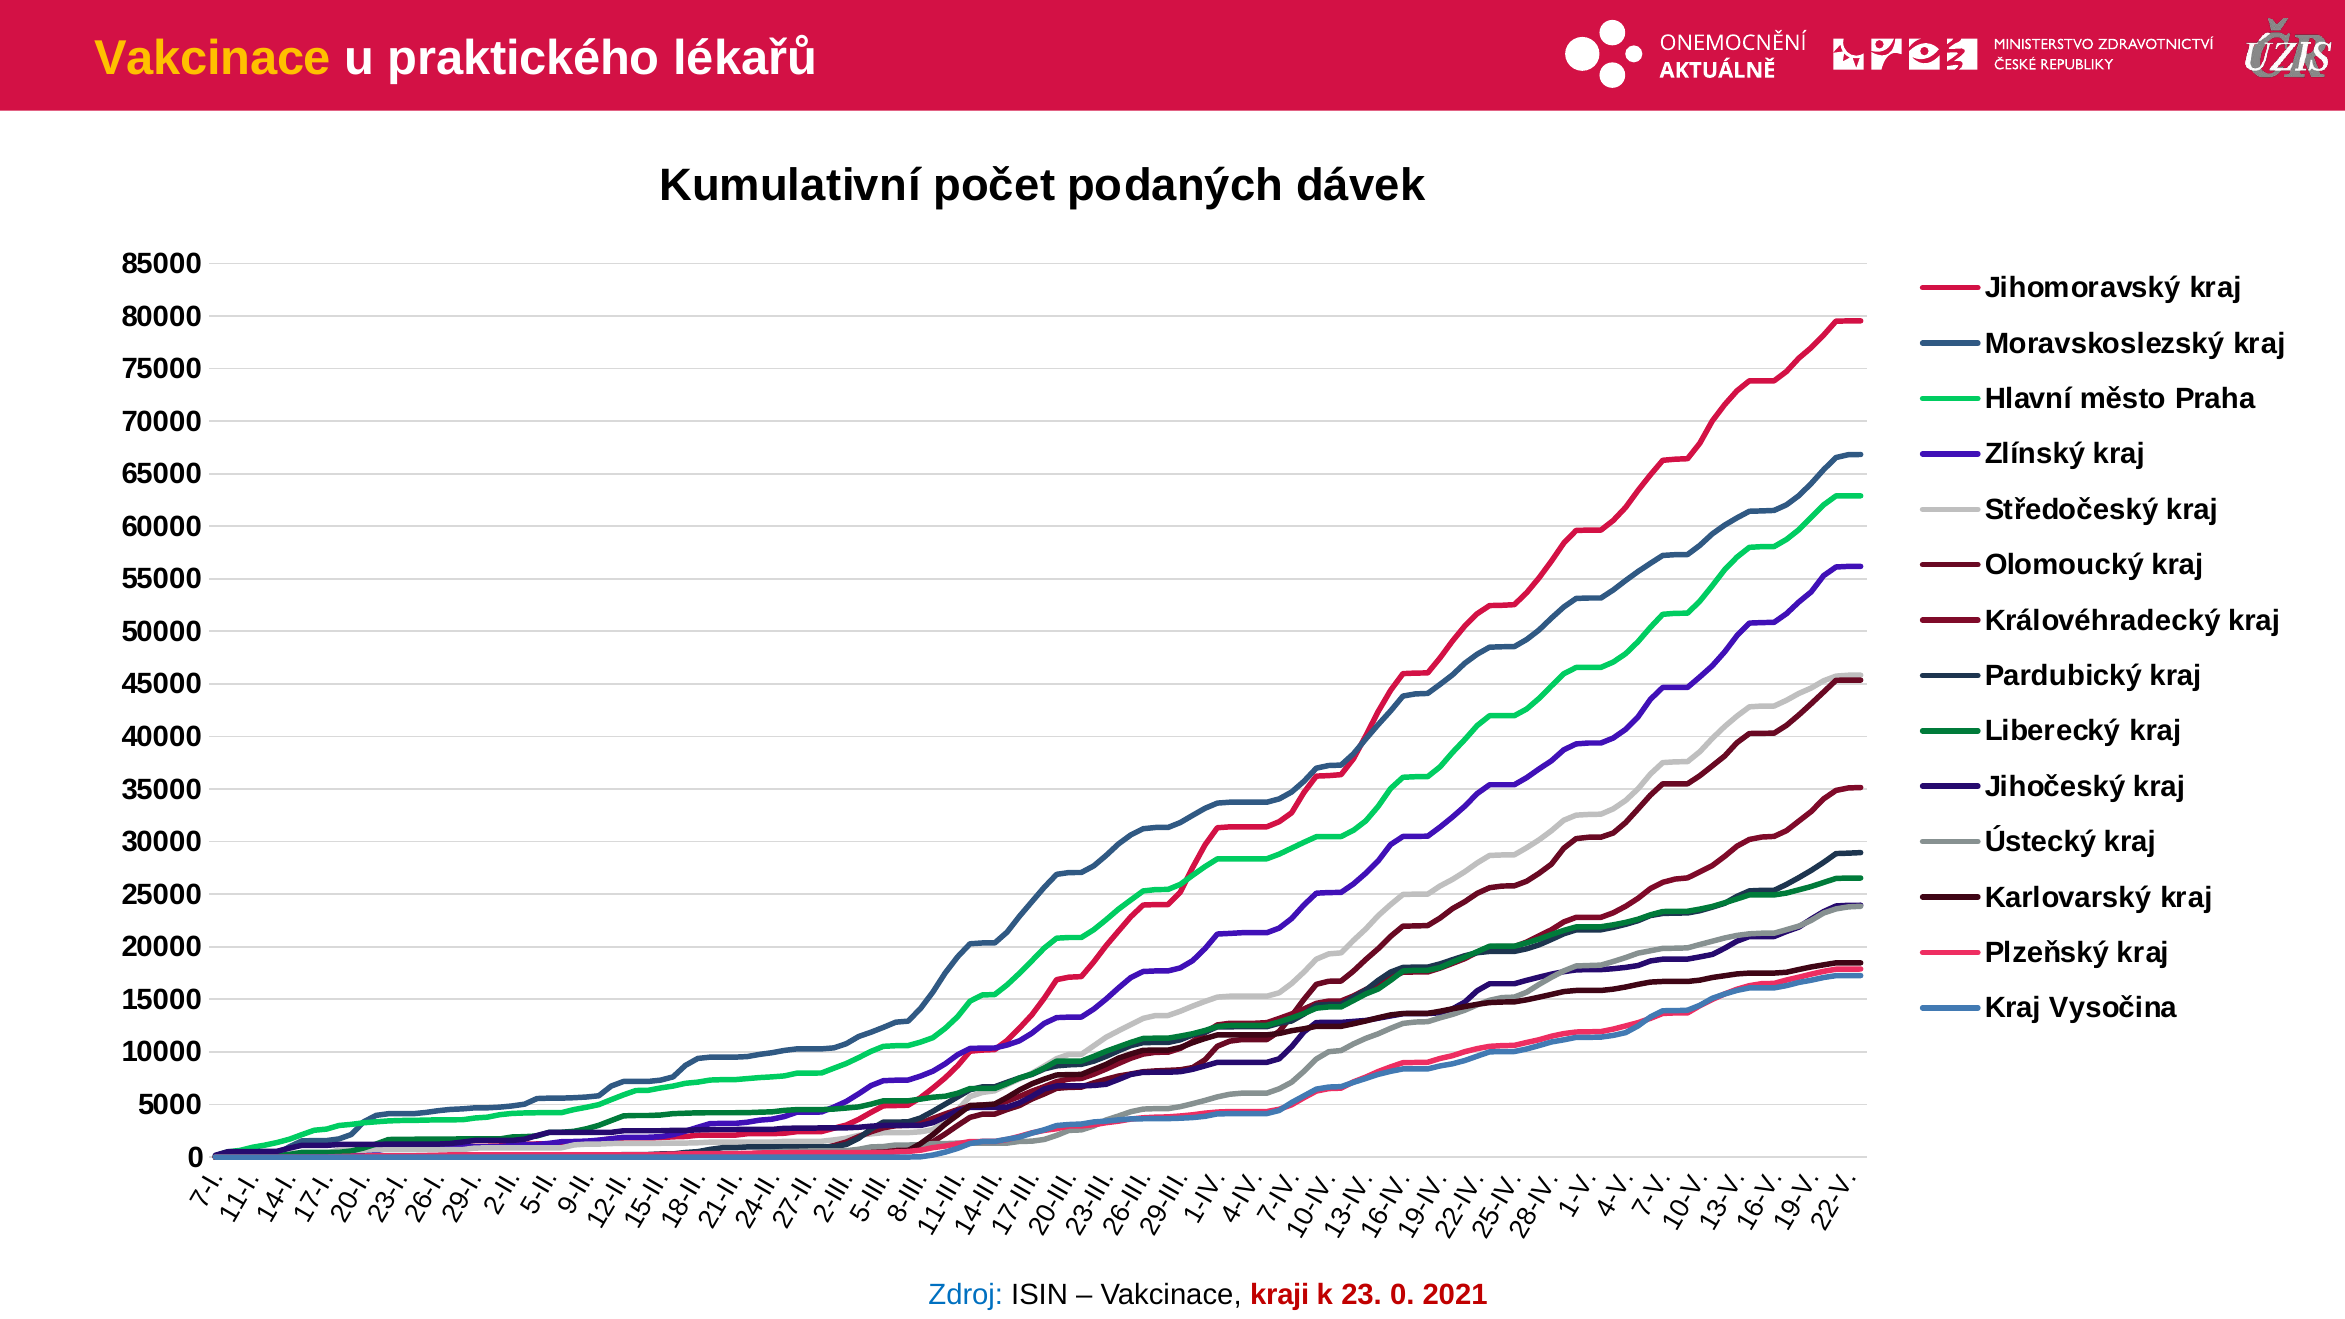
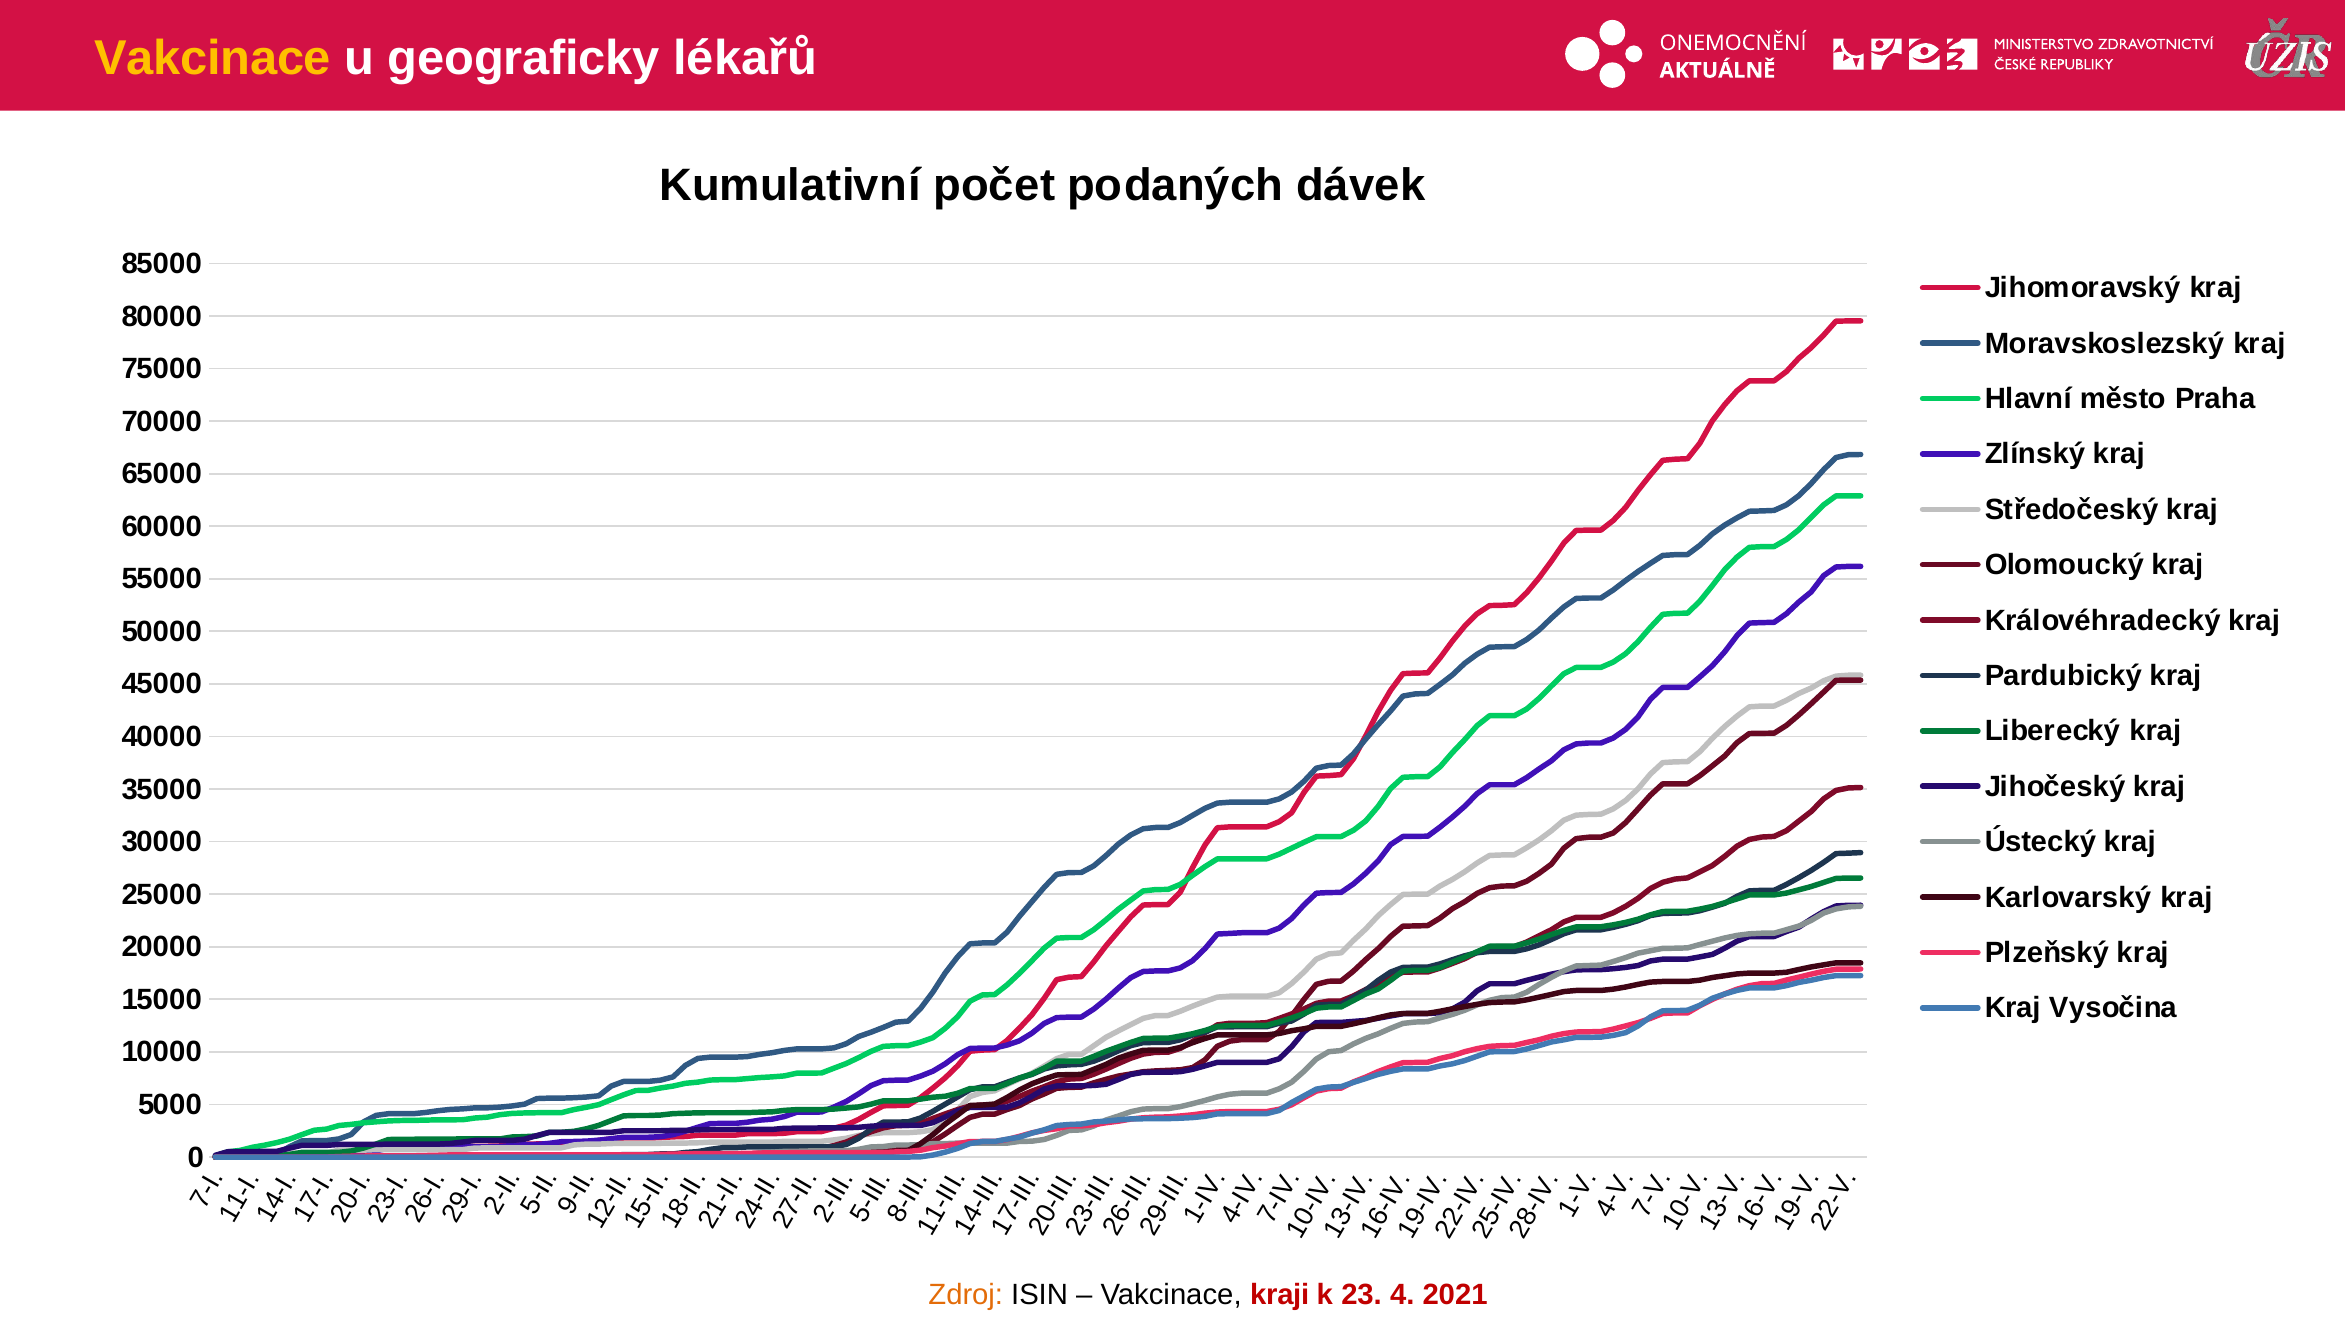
praktického: praktického -> geograficky (524, 58)
Zdroj colour: blue -> orange (966, 1294)
23 0: 0 -> 4 (1402, 1294)
